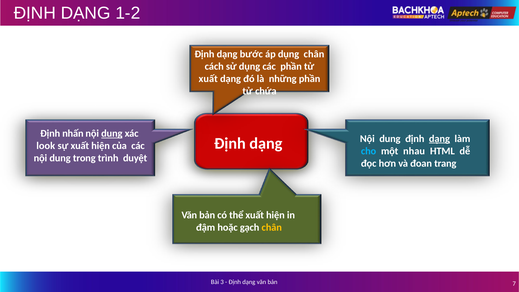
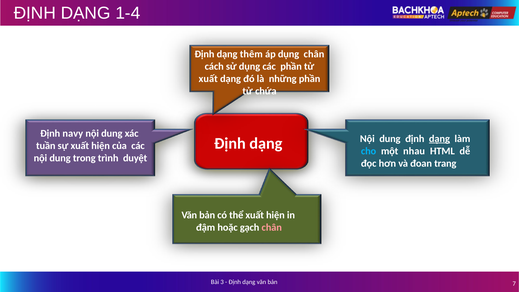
1-2: 1-2 -> 1-4 (128, 13)
bước: bước -> thêm (251, 54)
nhấn: nhấn -> navy (73, 133)
dung underline: present -> none (112, 133)
look: look -> tuần (46, 146)
chân colour: yellow -> pink (272, 227)
